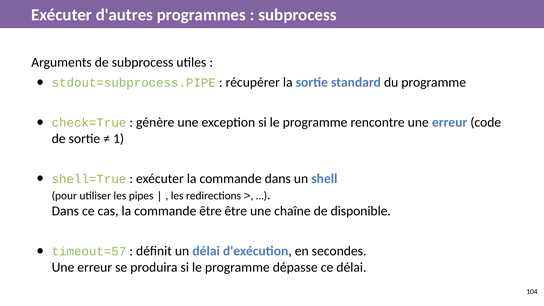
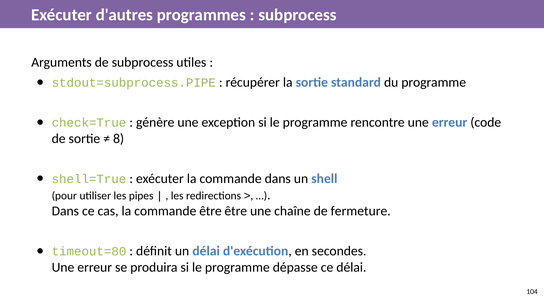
1: 1 -> 8 (119, 139)
disponible: disponible -> fermeture (361, 211)
timeout=57: timeout=57 -> timeout=80 (89, 251)
